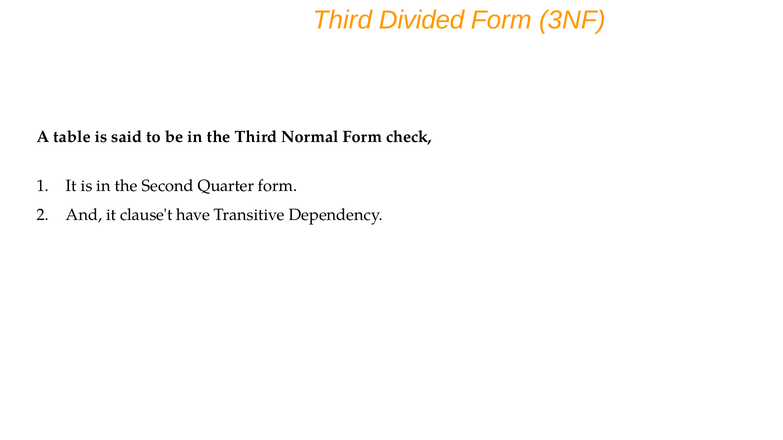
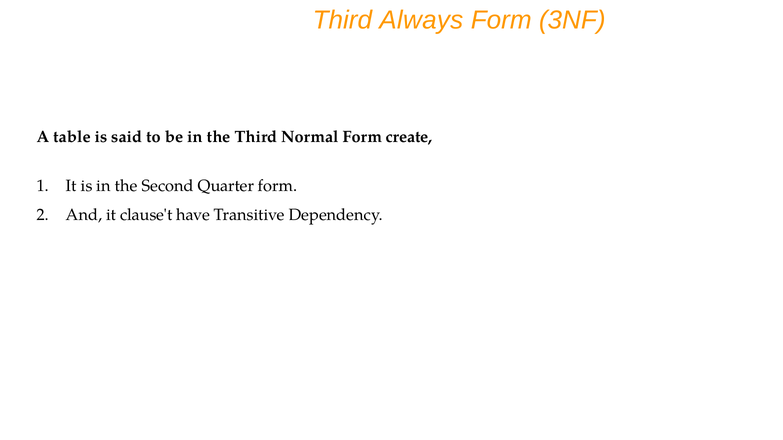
Divided: Divided -> Always (421, 20)
check: check -> create (409, 137)
